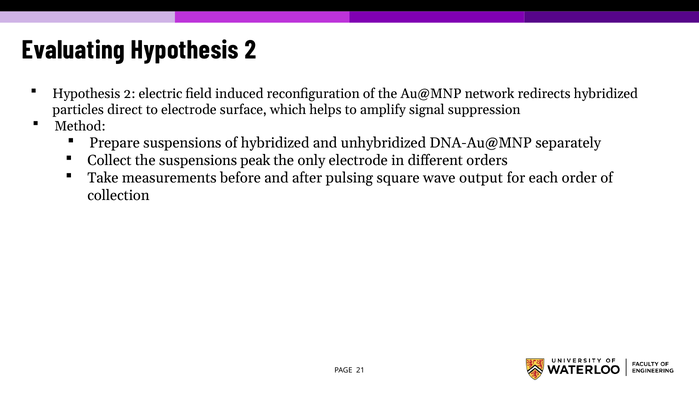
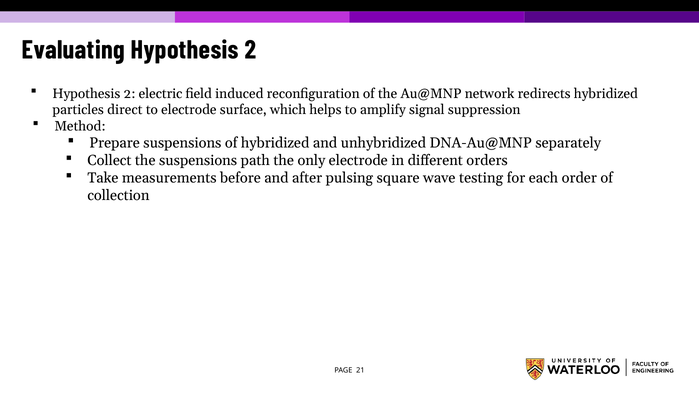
peak: peak -> path (255, 161)
output: output -> testing (481, 178)
